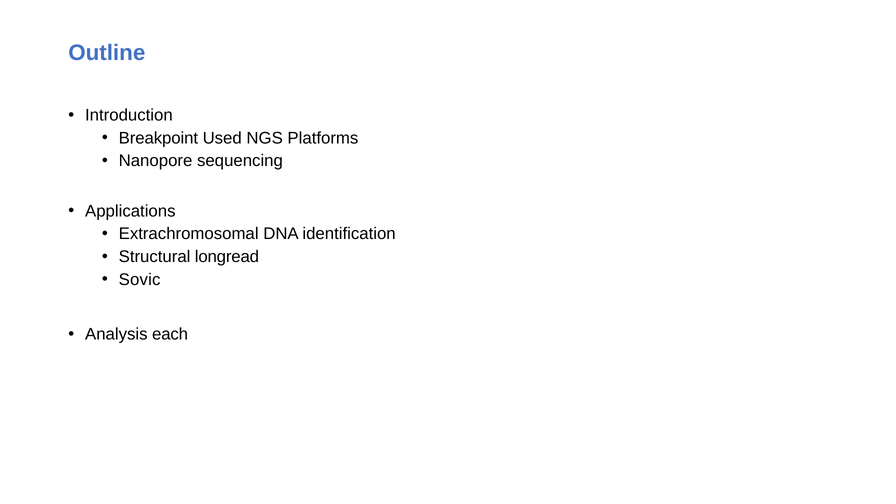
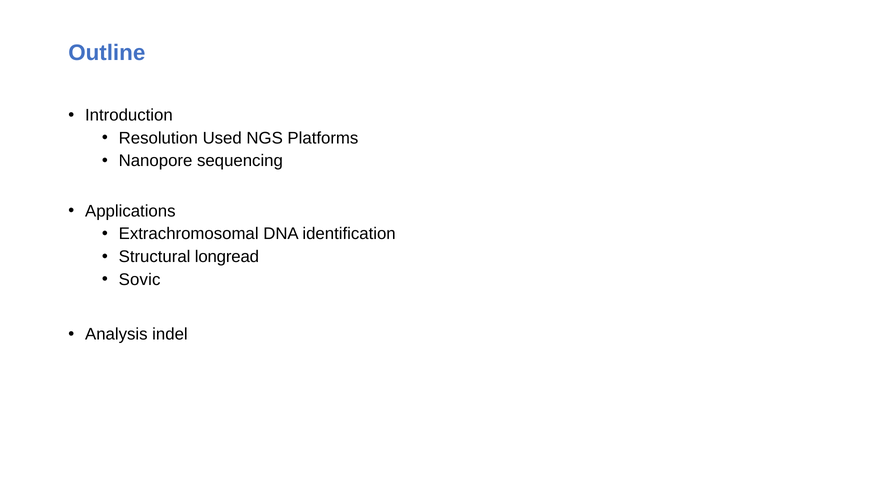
Breakpoint: Breakpoint -> Resolution (158, 138)
each: each -> indel (170, 334)
